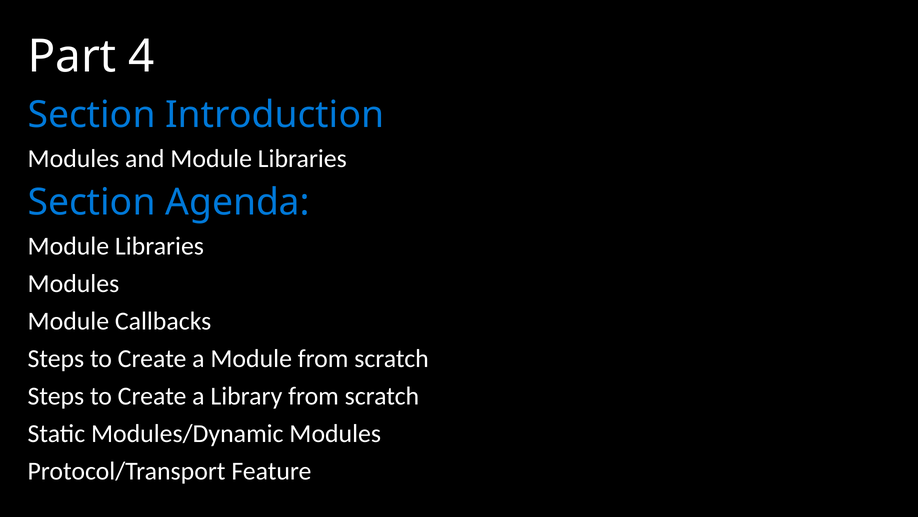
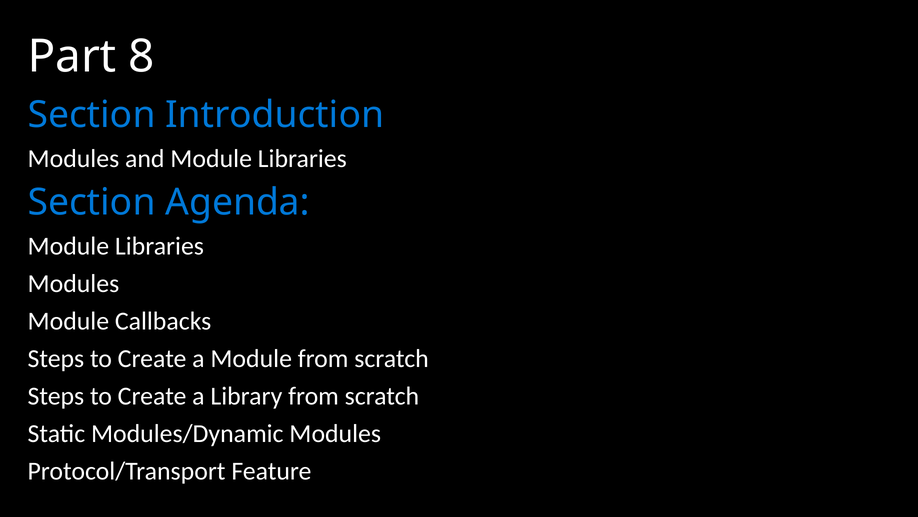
4: 4 -> 8 (142, 56)
